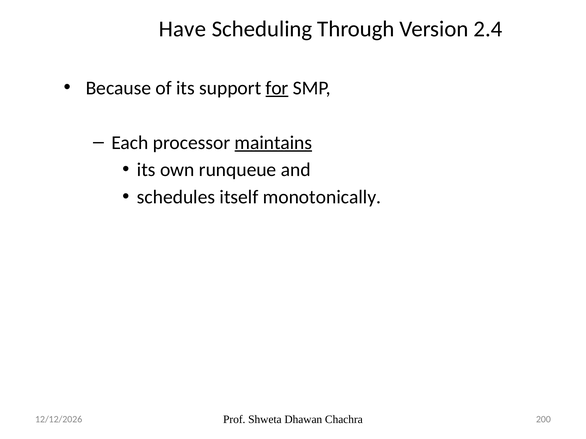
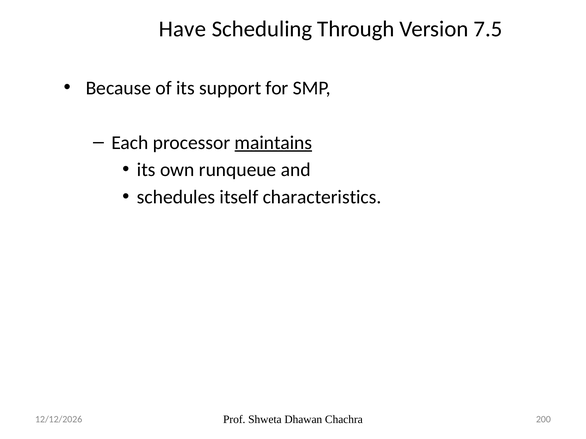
2.4: 2.4 -> 7.5 (488, 29)
for underline: present -> none (277, 88)
monotonically: monotonically -> characteristics (322, 197)
